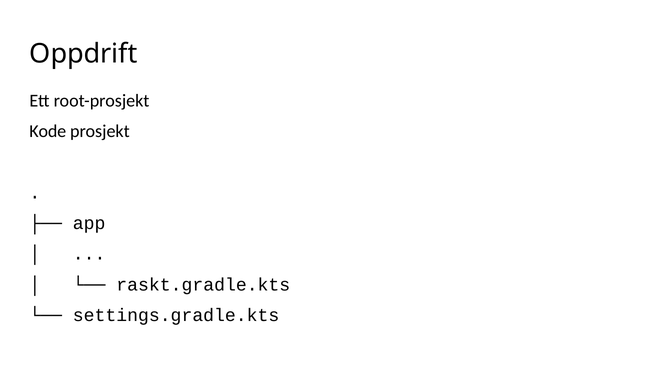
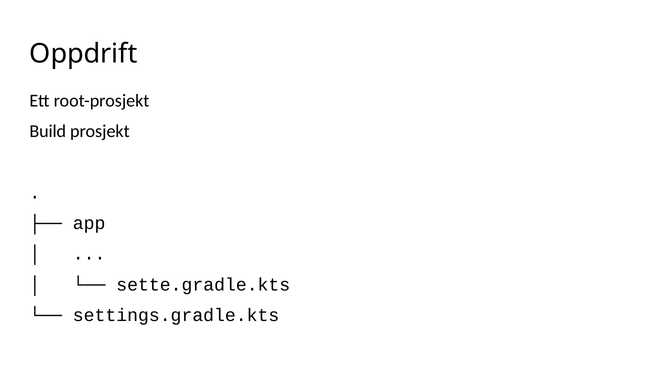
Kode: Kode -> Build (48, 131)
raskt.gradle.kts: raskt.gradle.kts -> sette.gradle.kts (203, 284)
